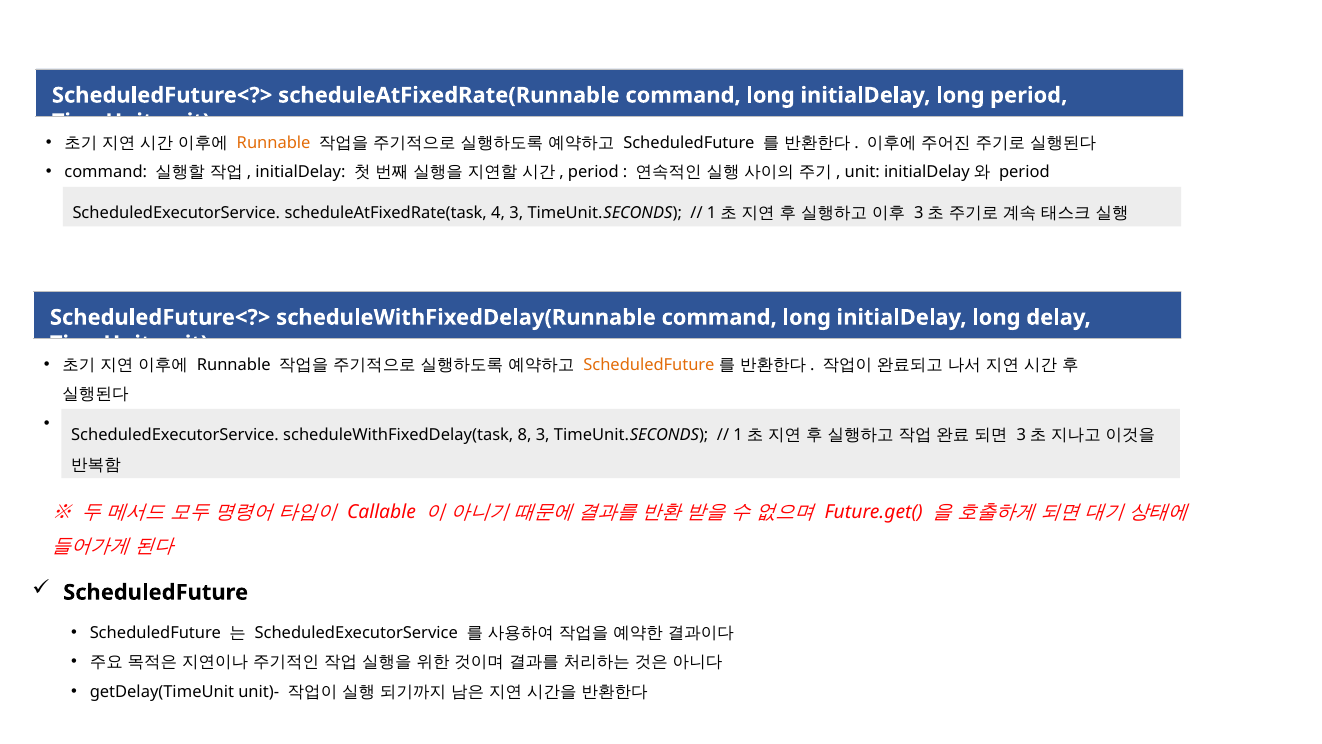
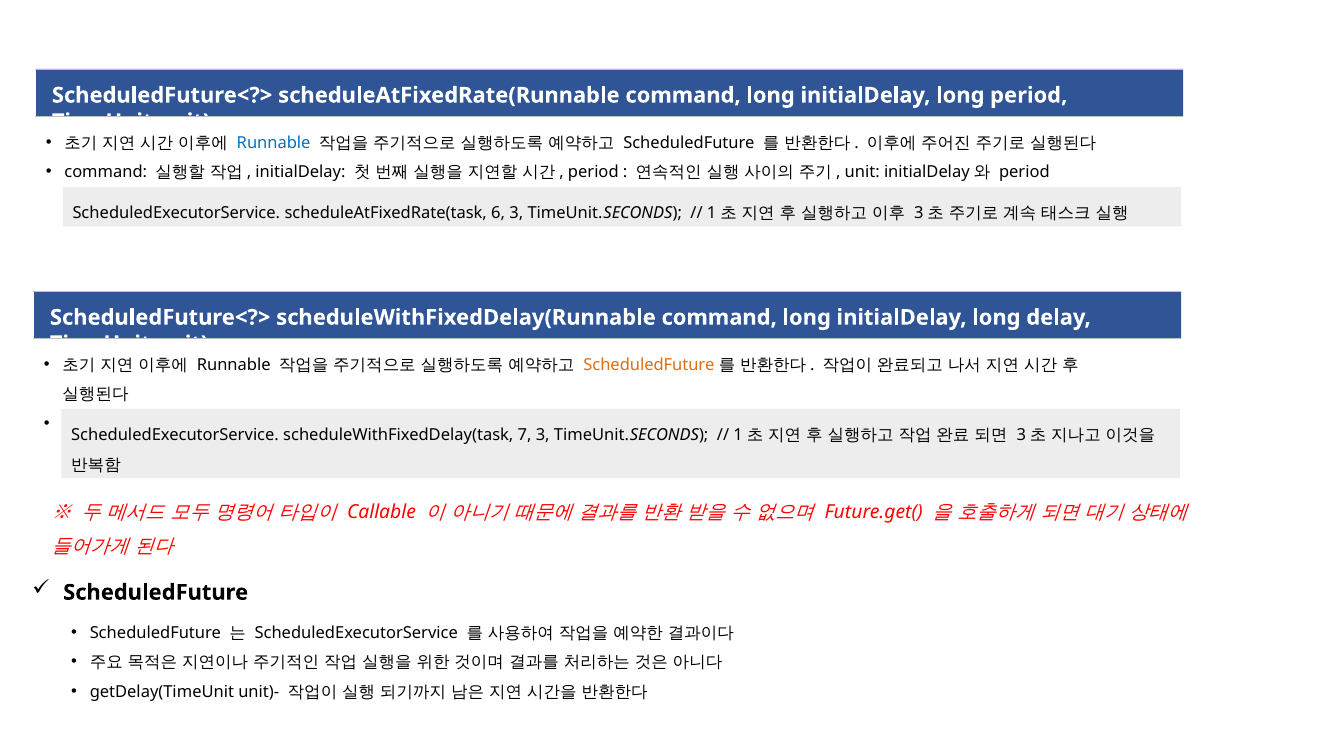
Runnable colour: orange -> blue (274, 142)
4: 4 -> 6 (498, 213)
8: 8 -> 7 (525, 435)
